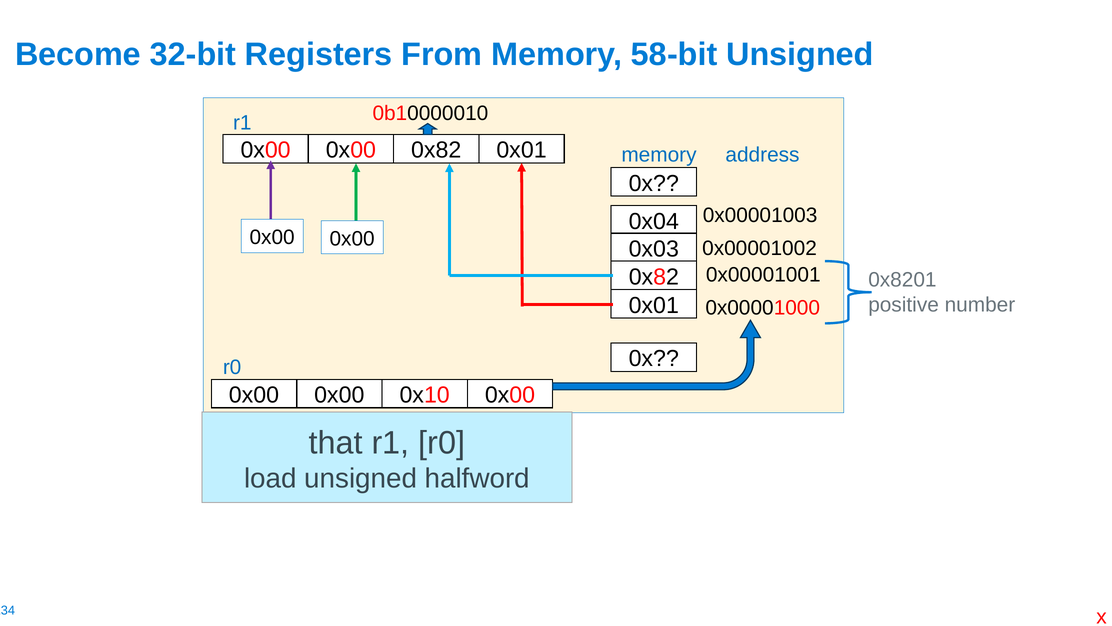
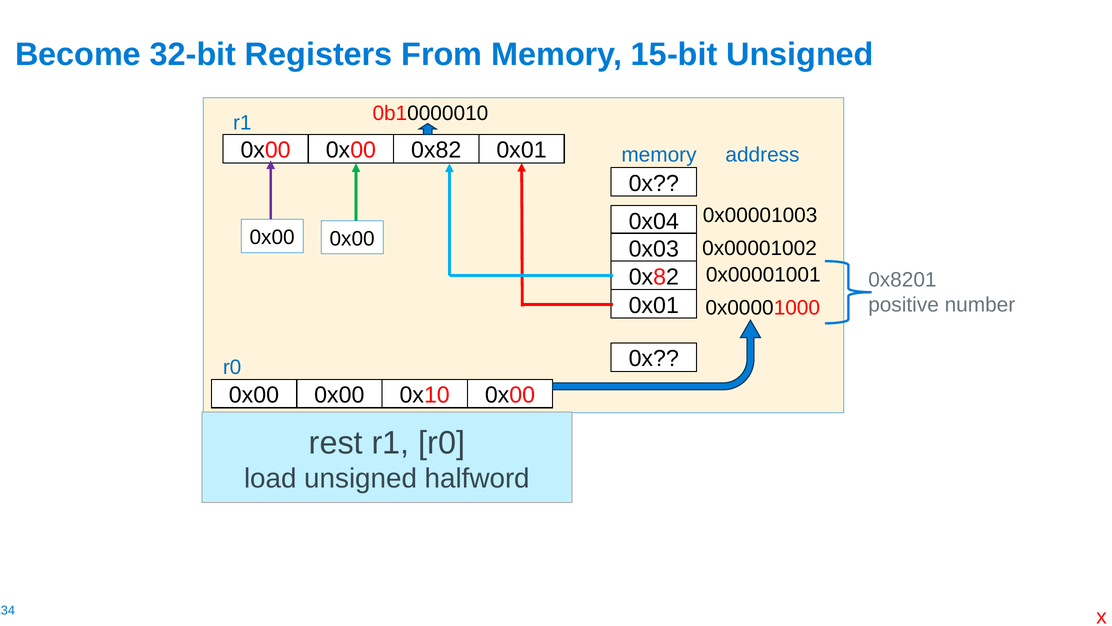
58-bit: 58-bit -> 15-bit (674, 54)
that: that -> rest (336, 442)
